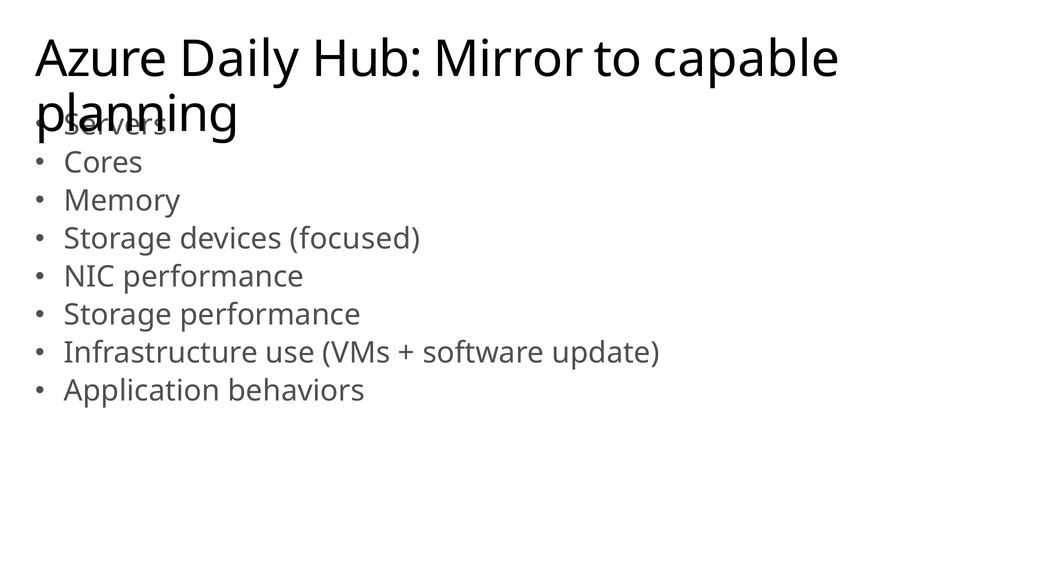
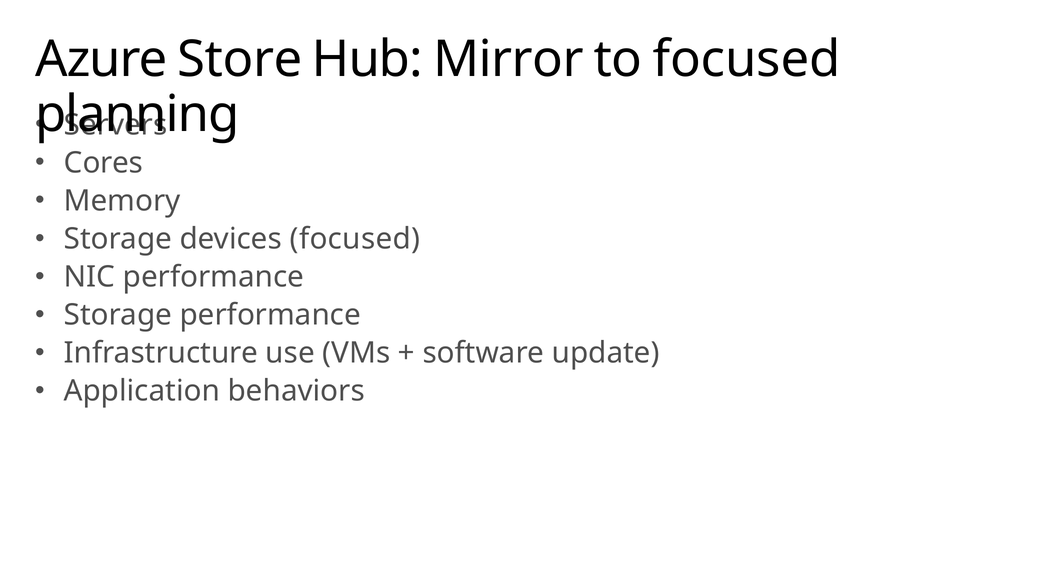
Daily: Daily -> Store (240, 59)
to capable: capable -> focused (747, 59)
